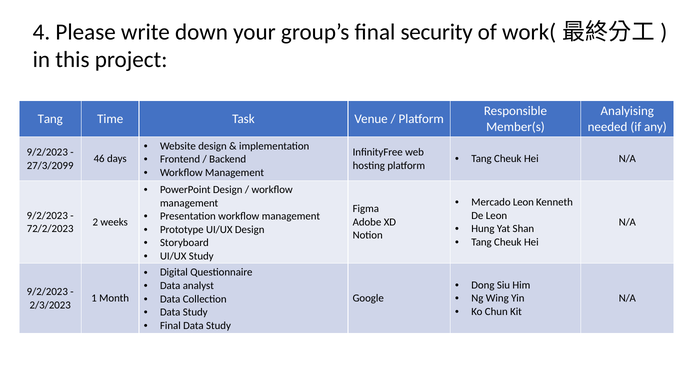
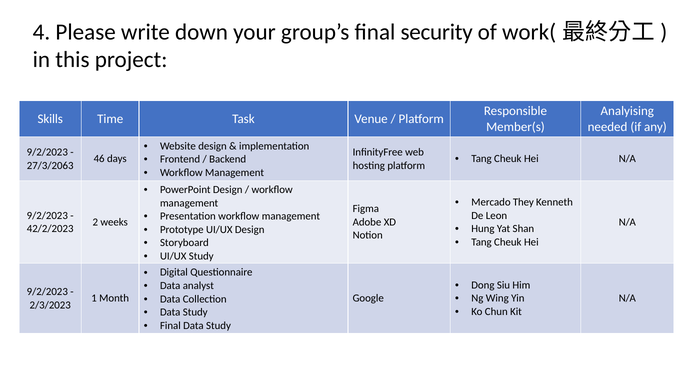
Tang: Tang -> Skills (50, 119)
27/3/2099: 27/3/2099 -> 27/3/2063 (50, 165)
Mercado Leon: Leon -> They (523, 202)
72/2/2023: 72/2/2023 -> 42/2/2023 (50, 229)
